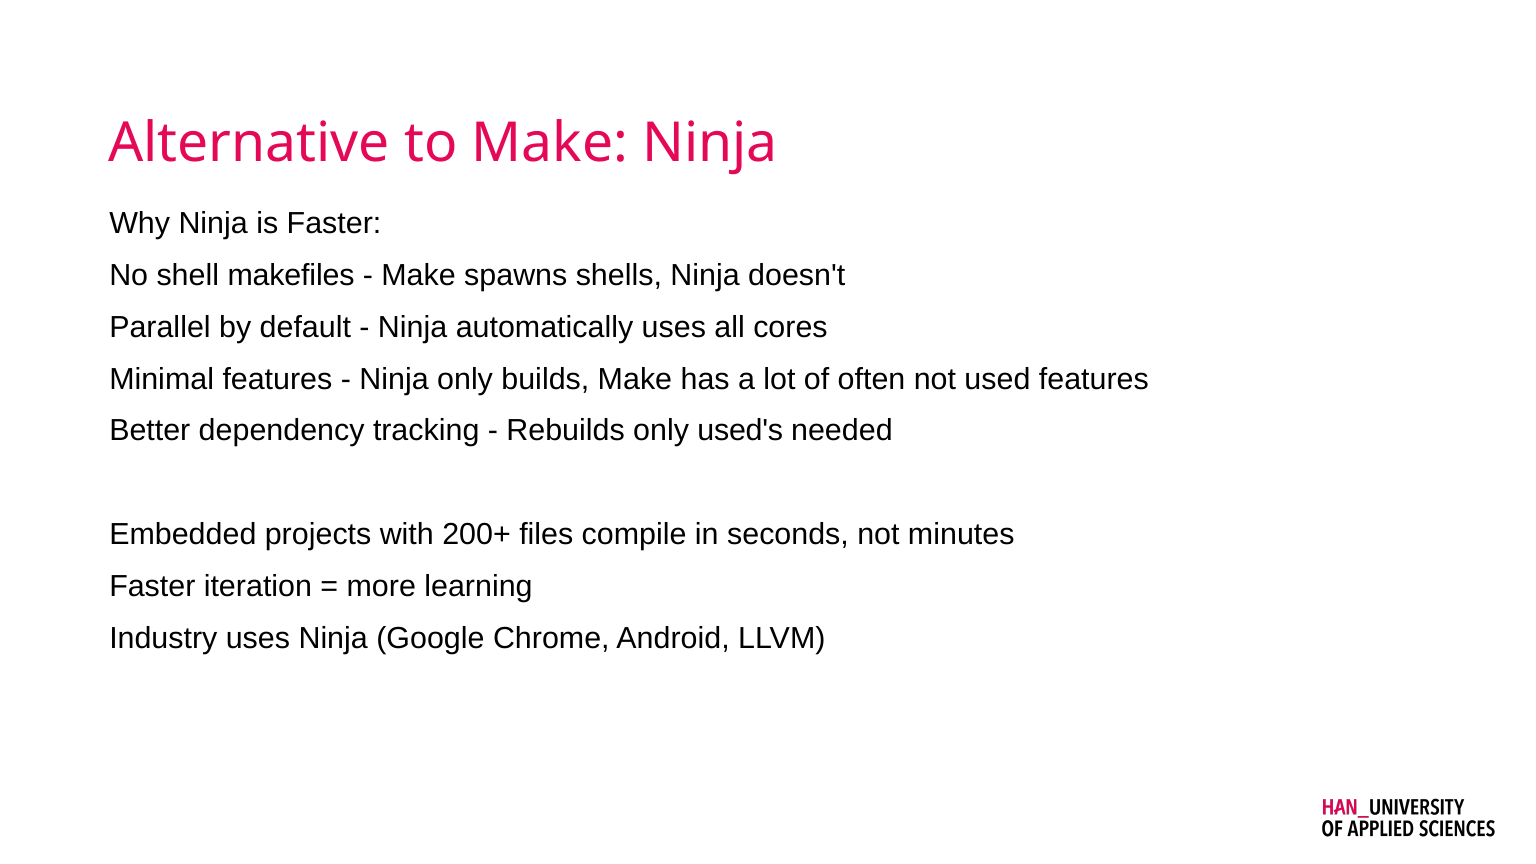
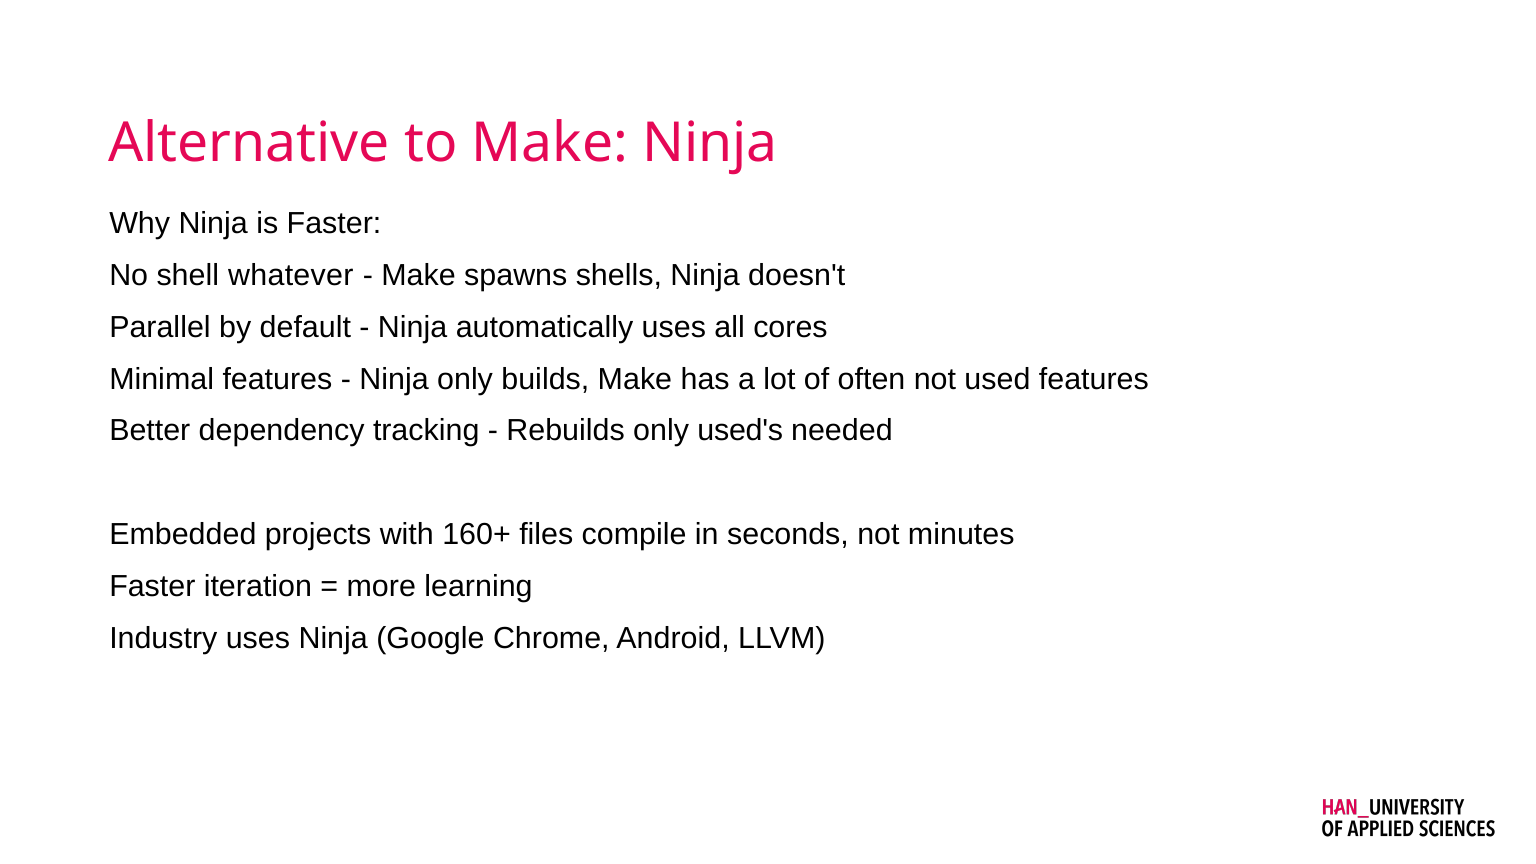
makefiles: makefiles -> whatever (291, 276)
200+: 200+ -> 160+ (477, 534)
